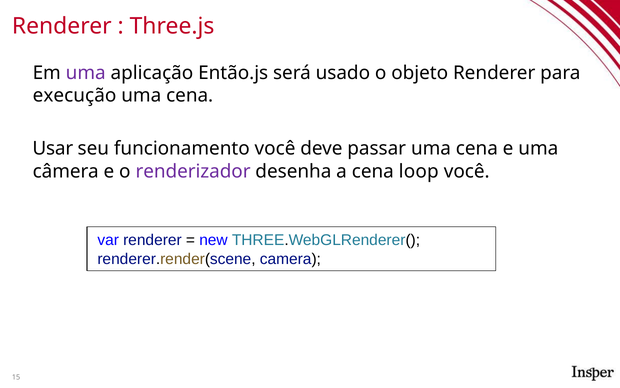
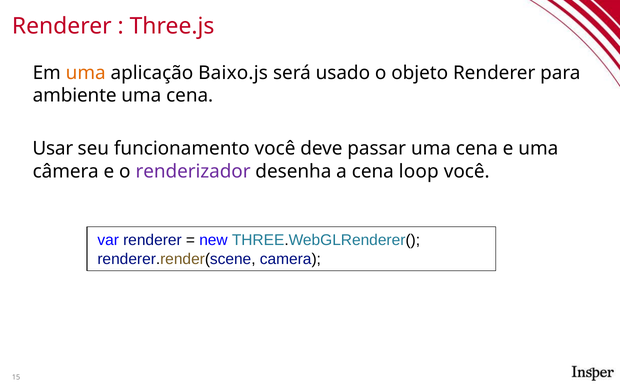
uma colour: purple -> orange (86, 73)
Então.js: Então.js -> Baixo.js (233, 73)
execução: execução -> ambiente (75, 95)
